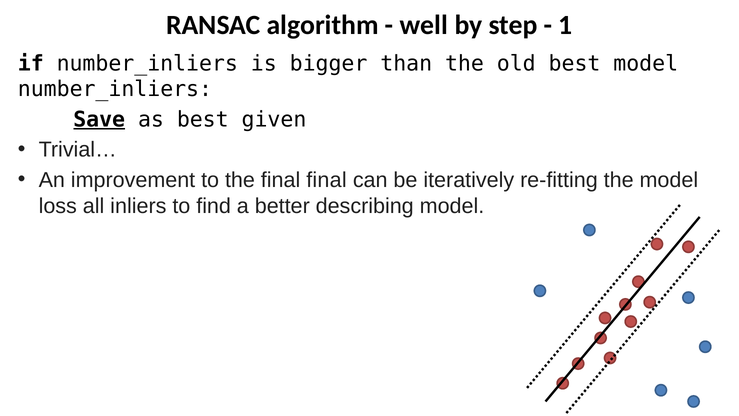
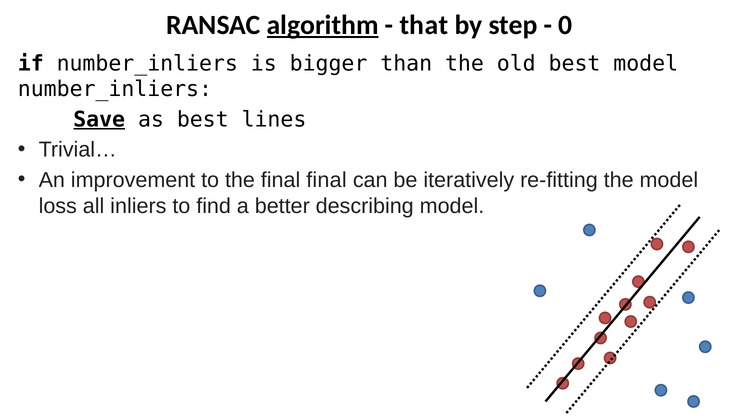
algorithm underline: none -> present (323, 25)
well: well -> that (424, 25)
1: 1 -> 0 (565, 25)
given: given -> lines (274, 119)
